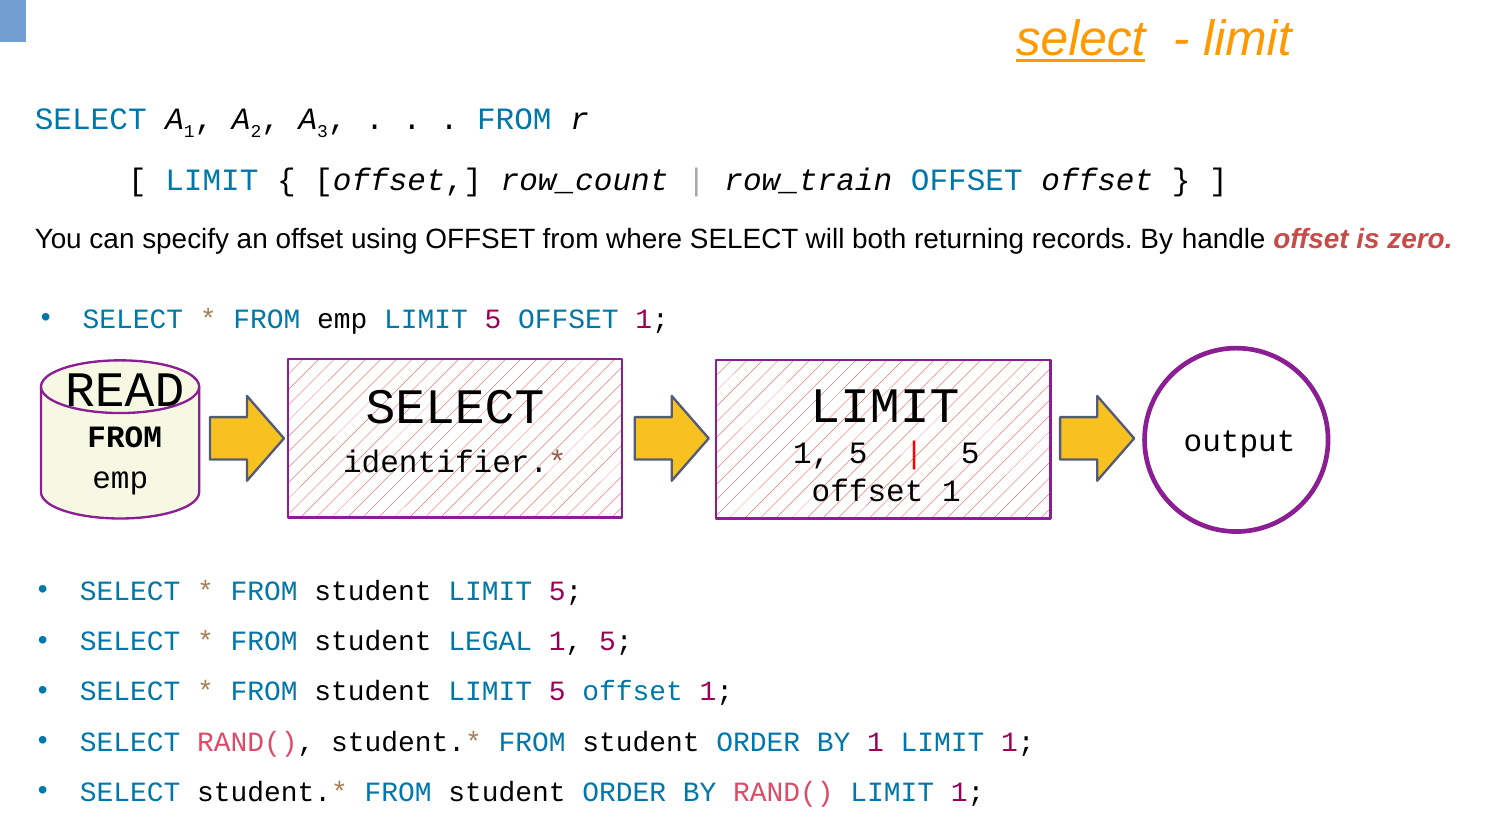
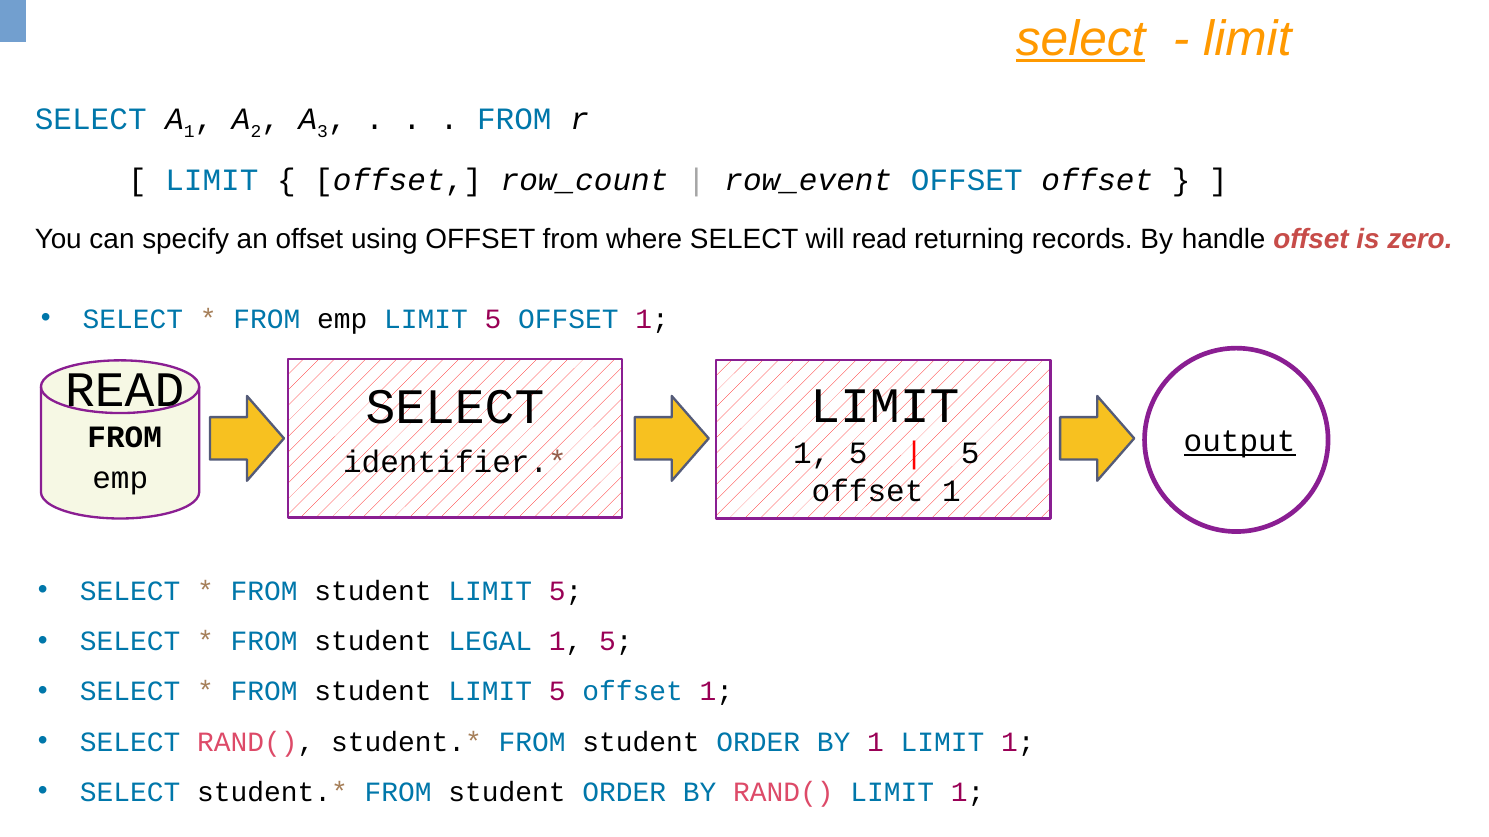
row_train: row_train -> row_event (808, 180)
will both: both -> read (879, 240)
output underline: none -> present (1240, 442)
